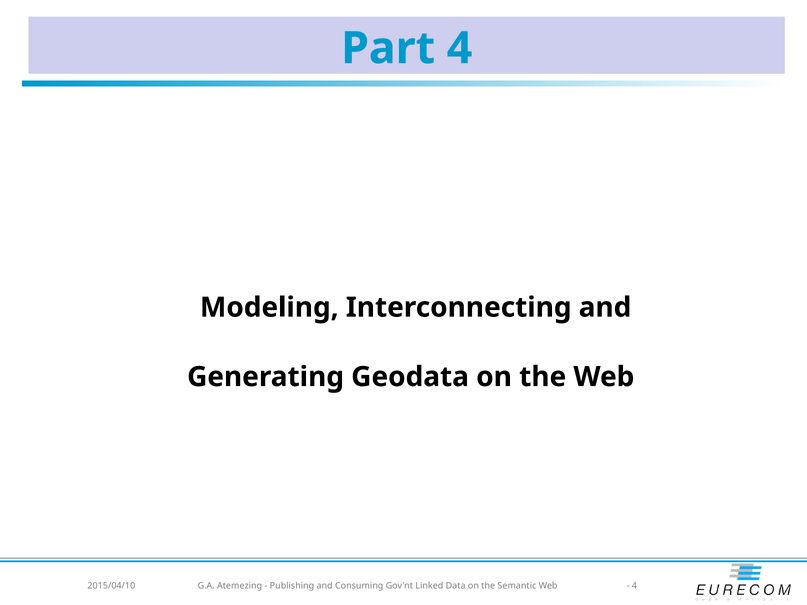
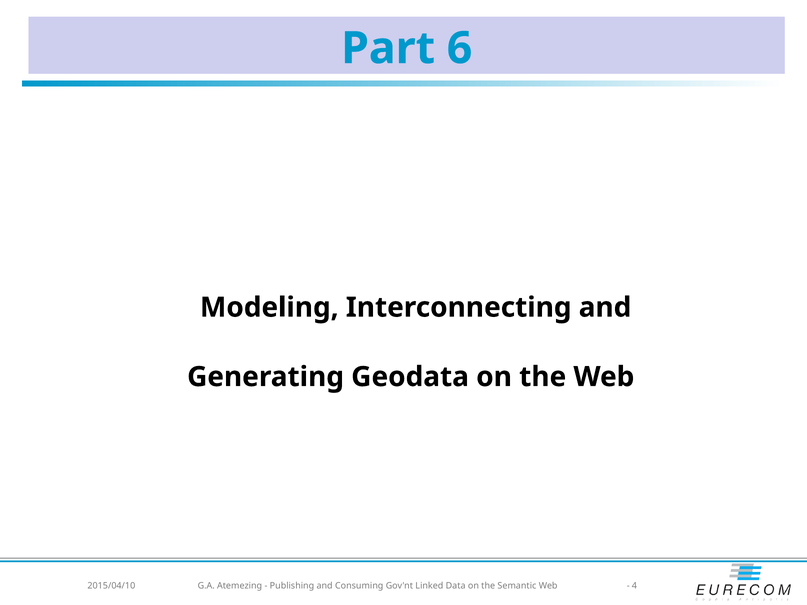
Part 4: 4 -> 6 (460, 48)
